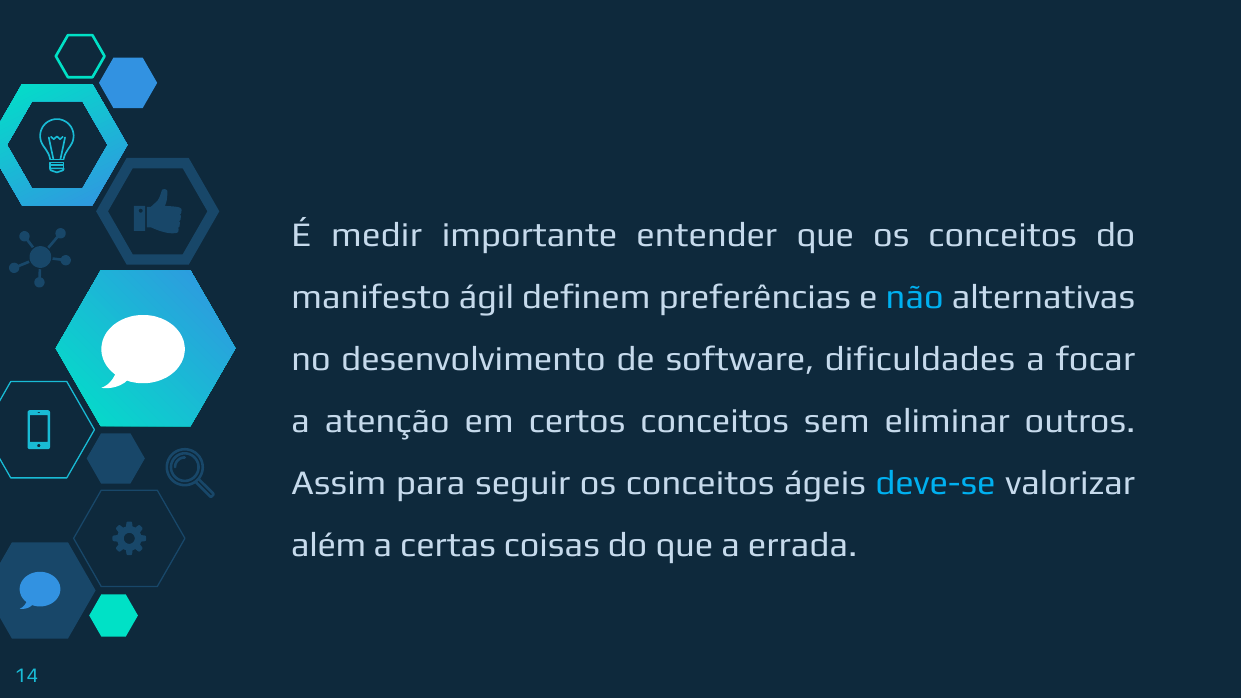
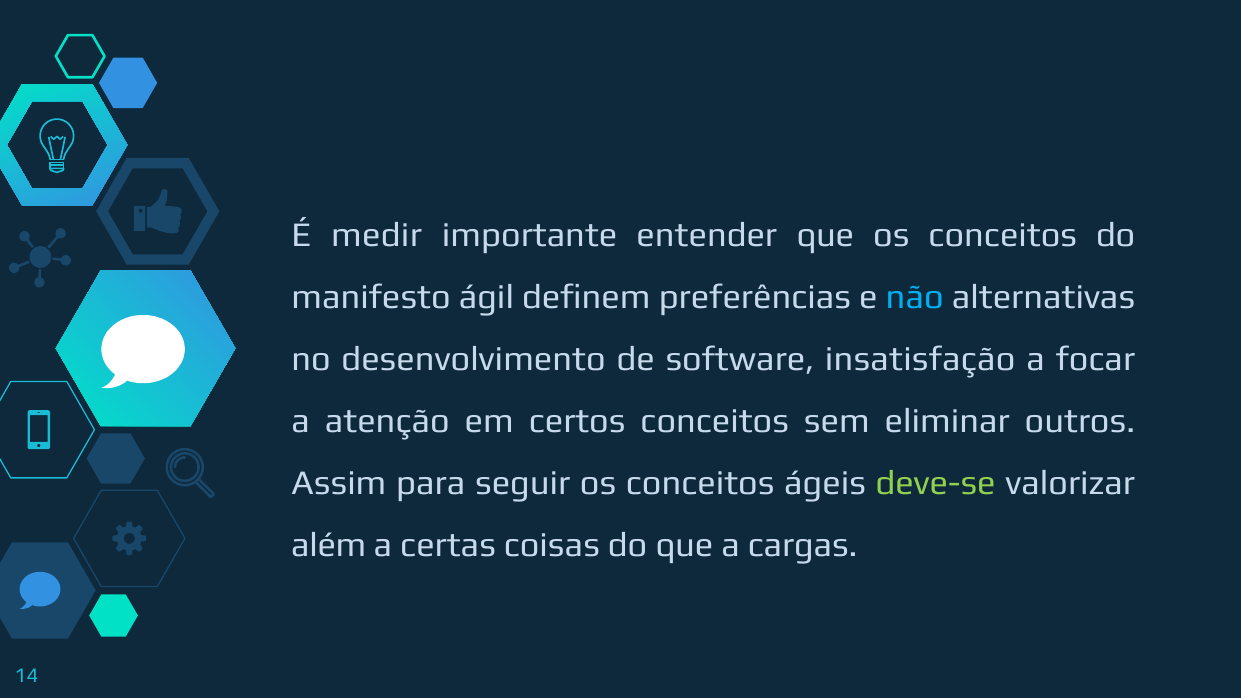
dificuldades: dificuldades -> insatisfação (920, 359)
deve-se colour: light blue -> light green (936, 483)
errada: errada -> cargas (803, 545)
